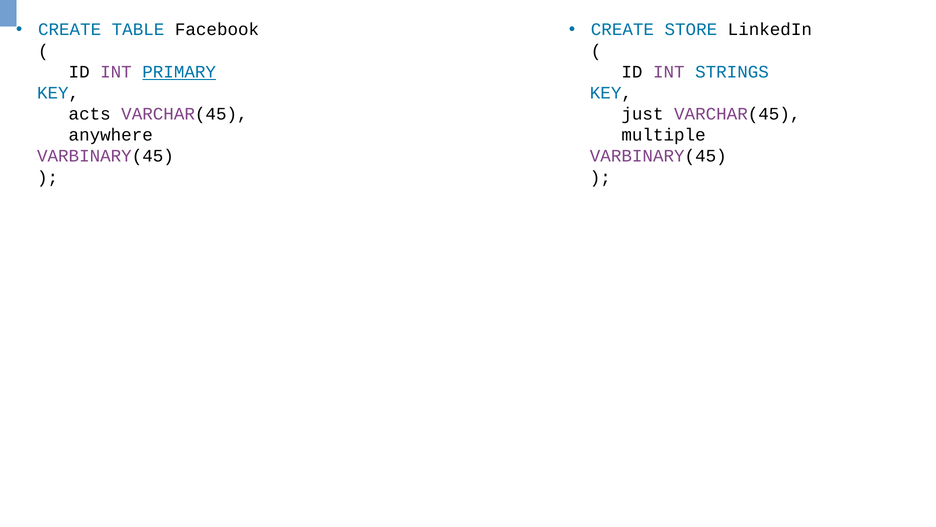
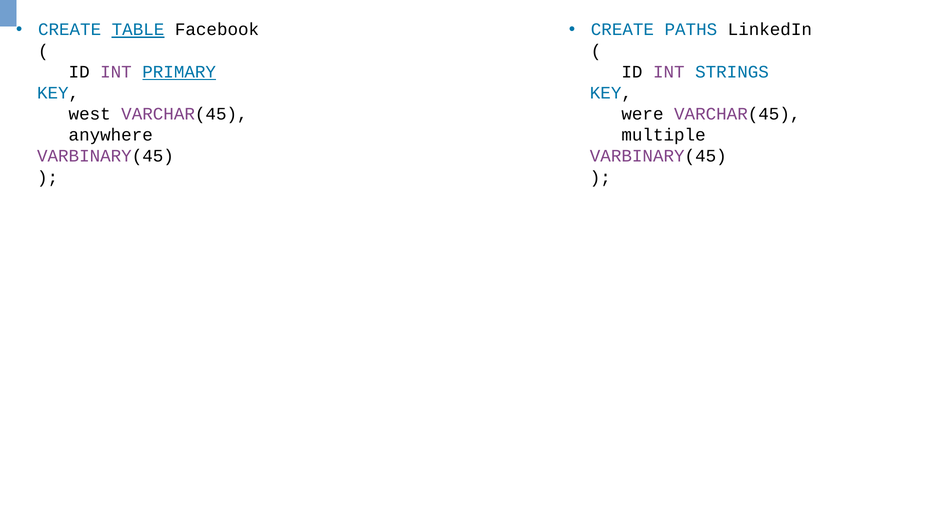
TABLE underline: none -> present (138, 30)
STORE: STORE -> PATHS (691, 30)
acts: acts -> west (90, 114)
just: just -> were (642, 114)
